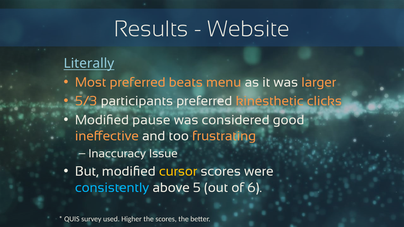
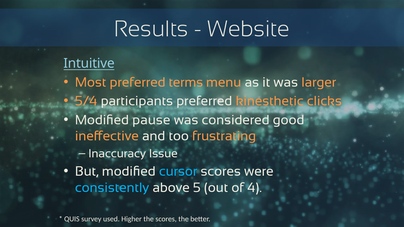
Literally: Literally -> Intuitive (89, 64)
beats: beats -> terms (186, 82)
5/3: 5/3 -> 5/4 (86, 101)
cursor colour: yellow -> light blue (178, 172)
6: 6 -> 4 (255, 188)
